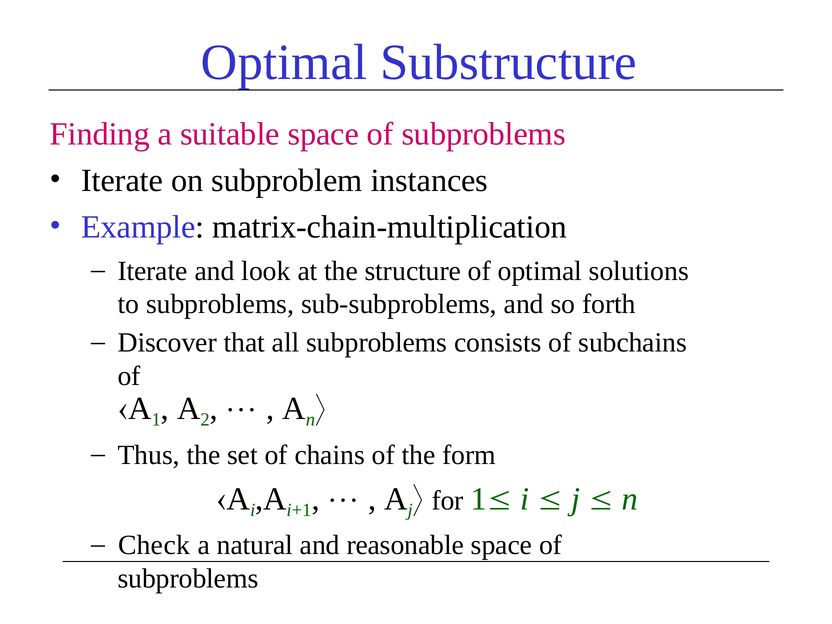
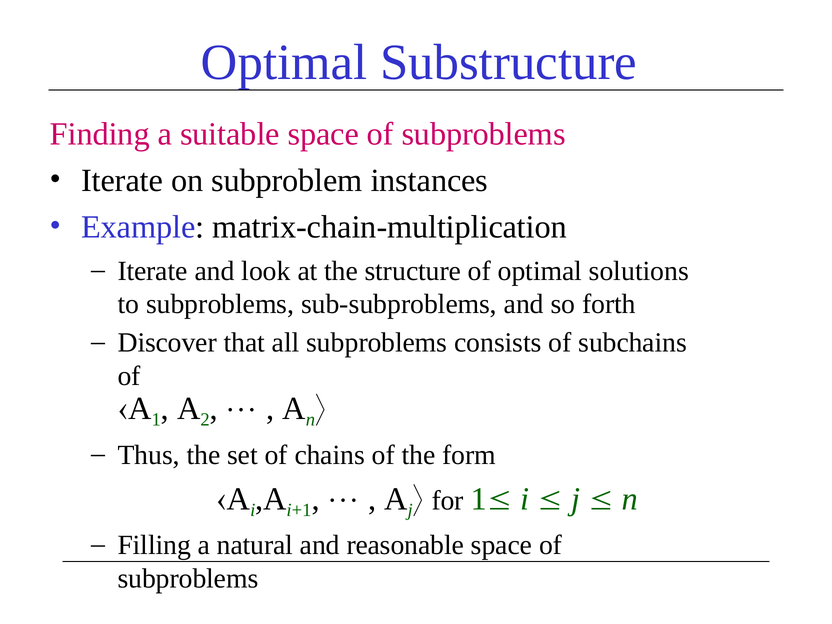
Check: Check -> Filling (154, 545)
